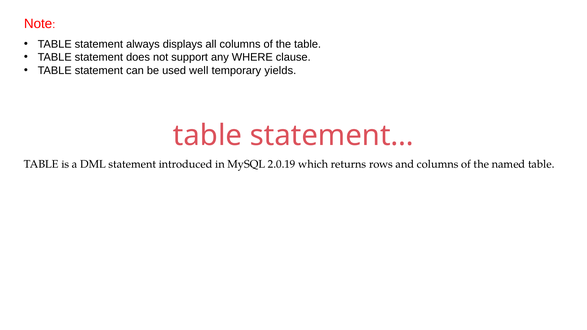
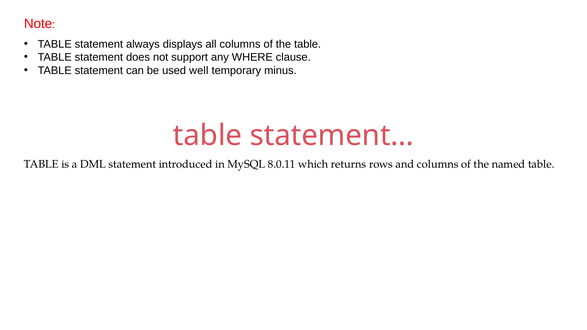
yields: yields -> minus (280, 70)
2.0.19: 2.0.19 -> 8.0.11 (282, 164)
